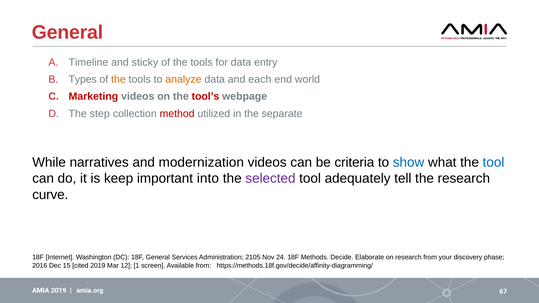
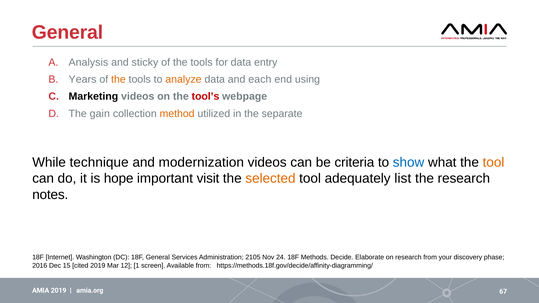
Timeline: Timeline -> Analysis (88, 62)
Types: Types -> Years (83, 79)
world: world -> using (307, 79)
Marketing colour: red -> black (93, 97)
step: step -> gain (100, 114)
method colour: red -> orange (177, 114)
narratives: narratives -> technique (99, 162)
tool colour: blue -> orange (494, 162)
keep: keep -> hope (119, 179)
into: into -> visit (208, 179)
selected colour: purple -> orange (270, 179)
tell: tell -> list (403, 179)
curve: curve -> notes (50, 195)
